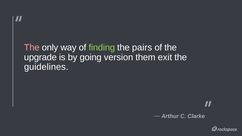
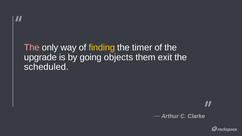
finding colour: light green -> yellow (102, 47)
pairs: pairs -> timer (142, 47)
version: version -> objects (118, 57)
guidelines: guidelines -> scheduled (46, 67)
